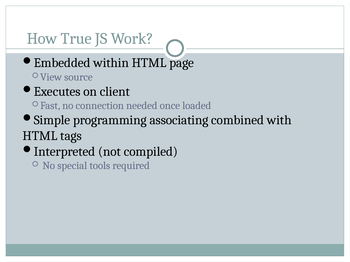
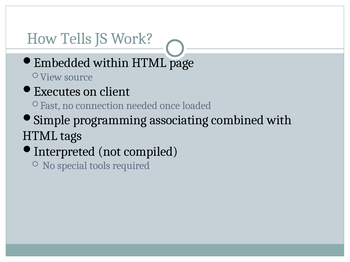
True: True -> Tells (76, 39)
